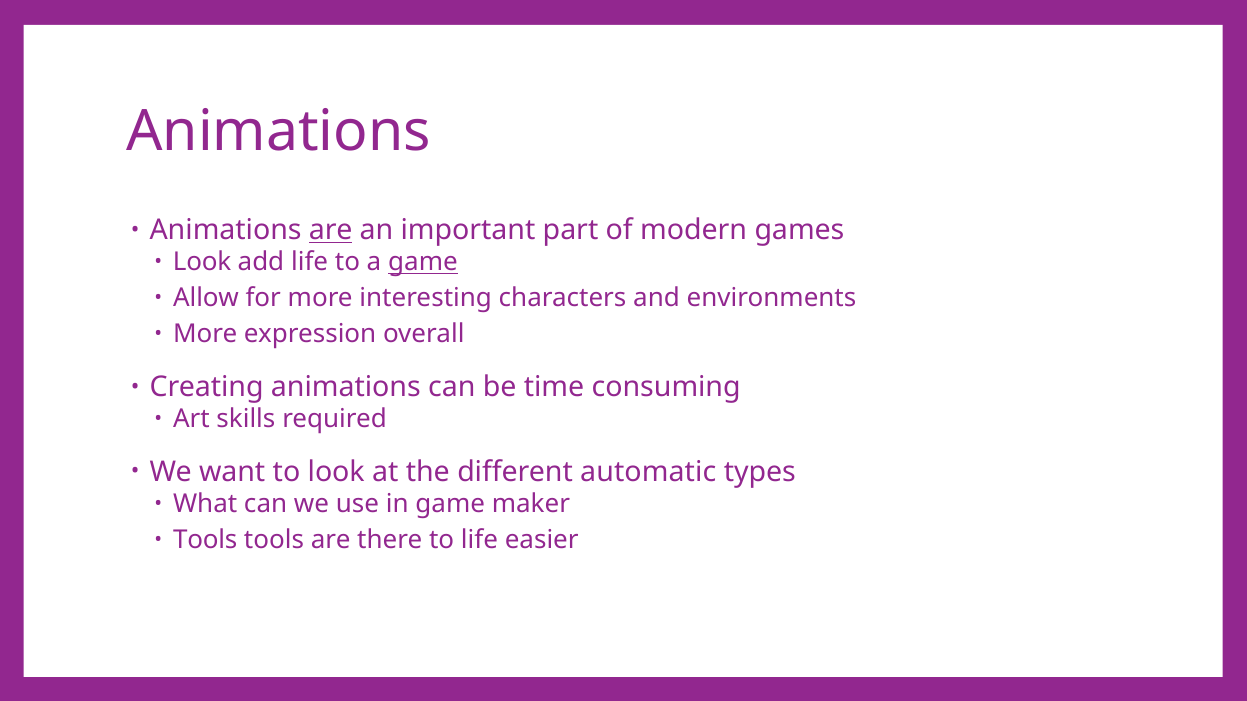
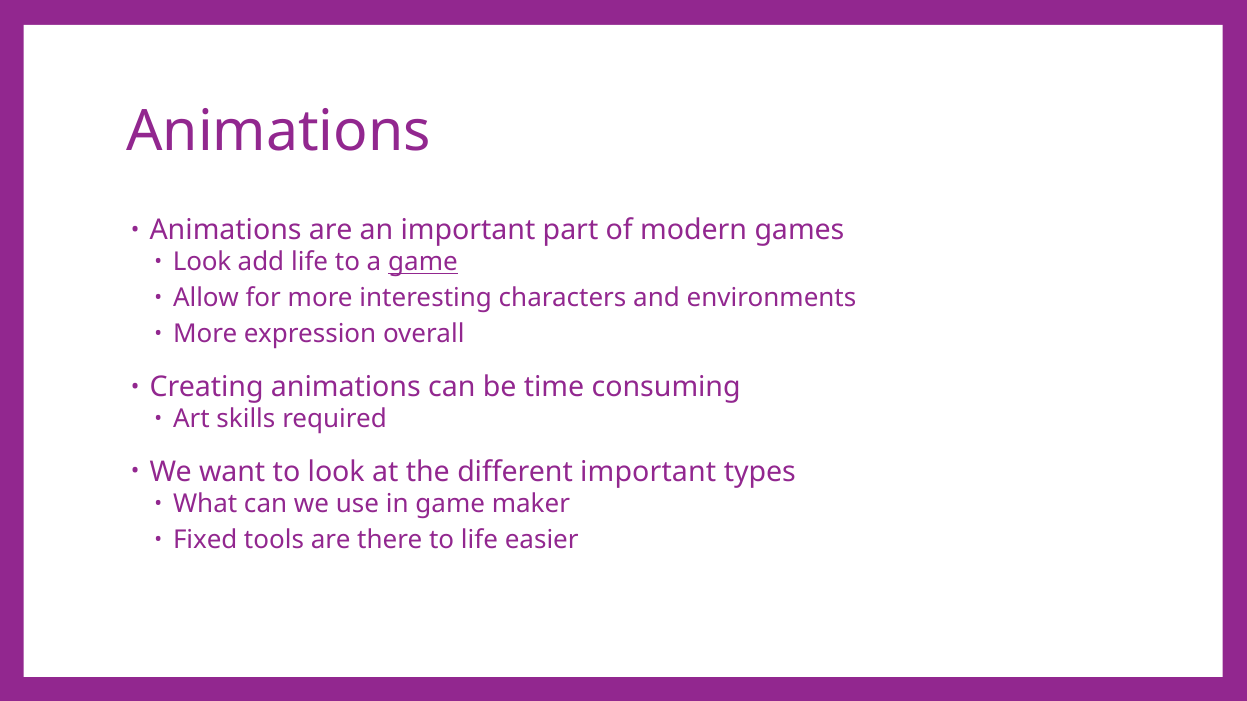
are underline: present -> none (331, 230)
different automatic: automatic -> important (648, 472)
Tools: Tools -> Fixed (205, 540)
